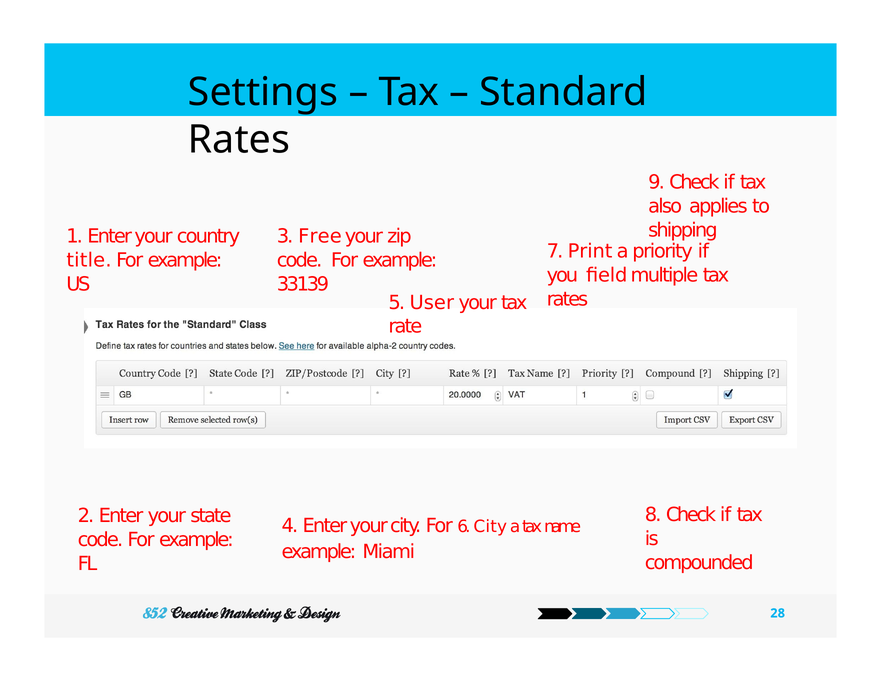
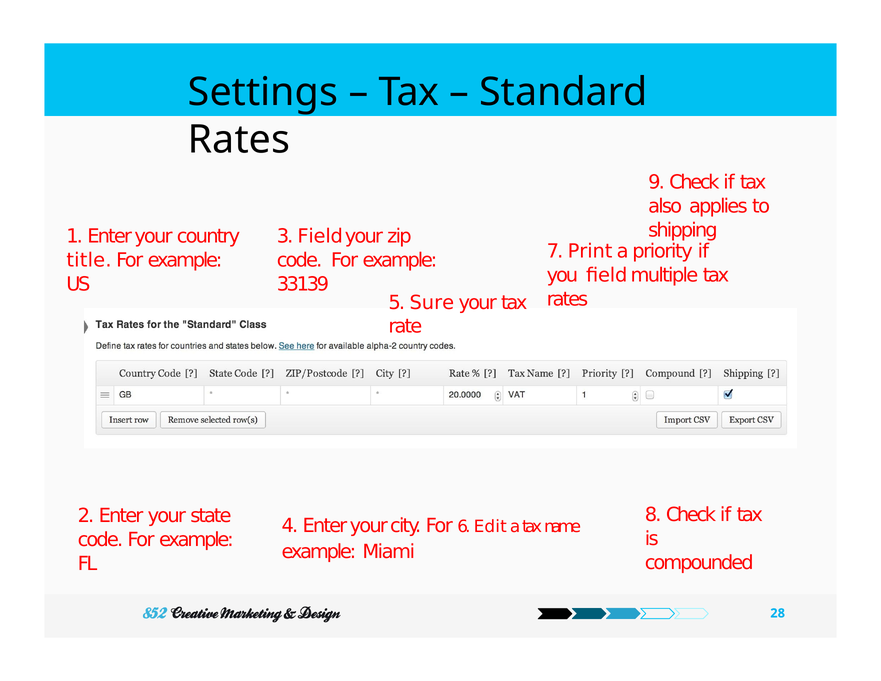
3 Free: Free -> Field (320, 236)
User: User -> Sure (432, 303)
6 City: City -> Edit (490, 526)
